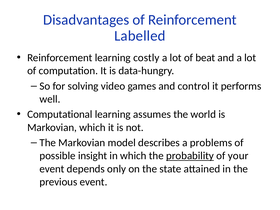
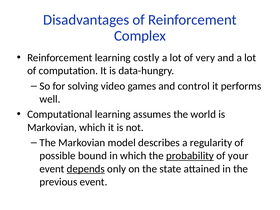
Labelled: Labelled -> Complex (140, 36)
beat: beat -> very (205, 58)
problems: problems -> regularity (211, 143)
insight: insight -> bound (93, 156)
depends underline: none -> present (86, 169)
